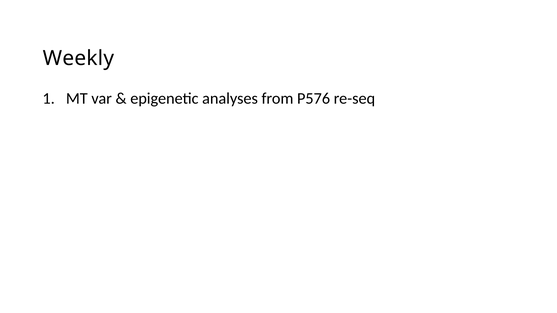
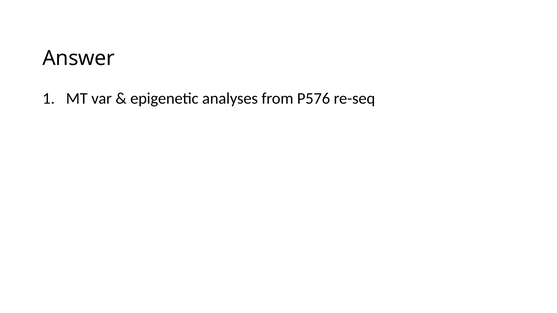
Weekly: Weekly -> Answer (79, 58)
